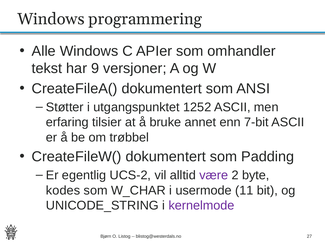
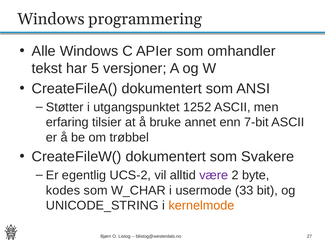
9: 9 -> 5 (95, 69)
Padding: Padding -> Svakere (268, 157)
11: 11 -> 33 (244, 191)
kernelmode colour: purple -> orange (201, 206)
